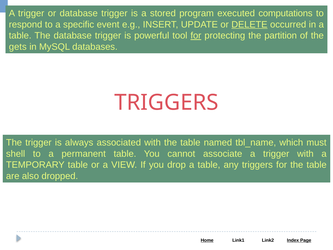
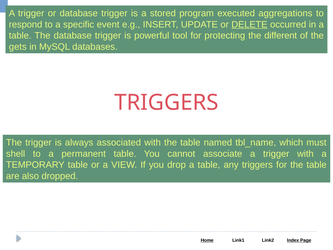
computations: computations -> aggregations (285, 13)
for underline: present -> none (196, 36)
partition: partition -> different (281, 36)
